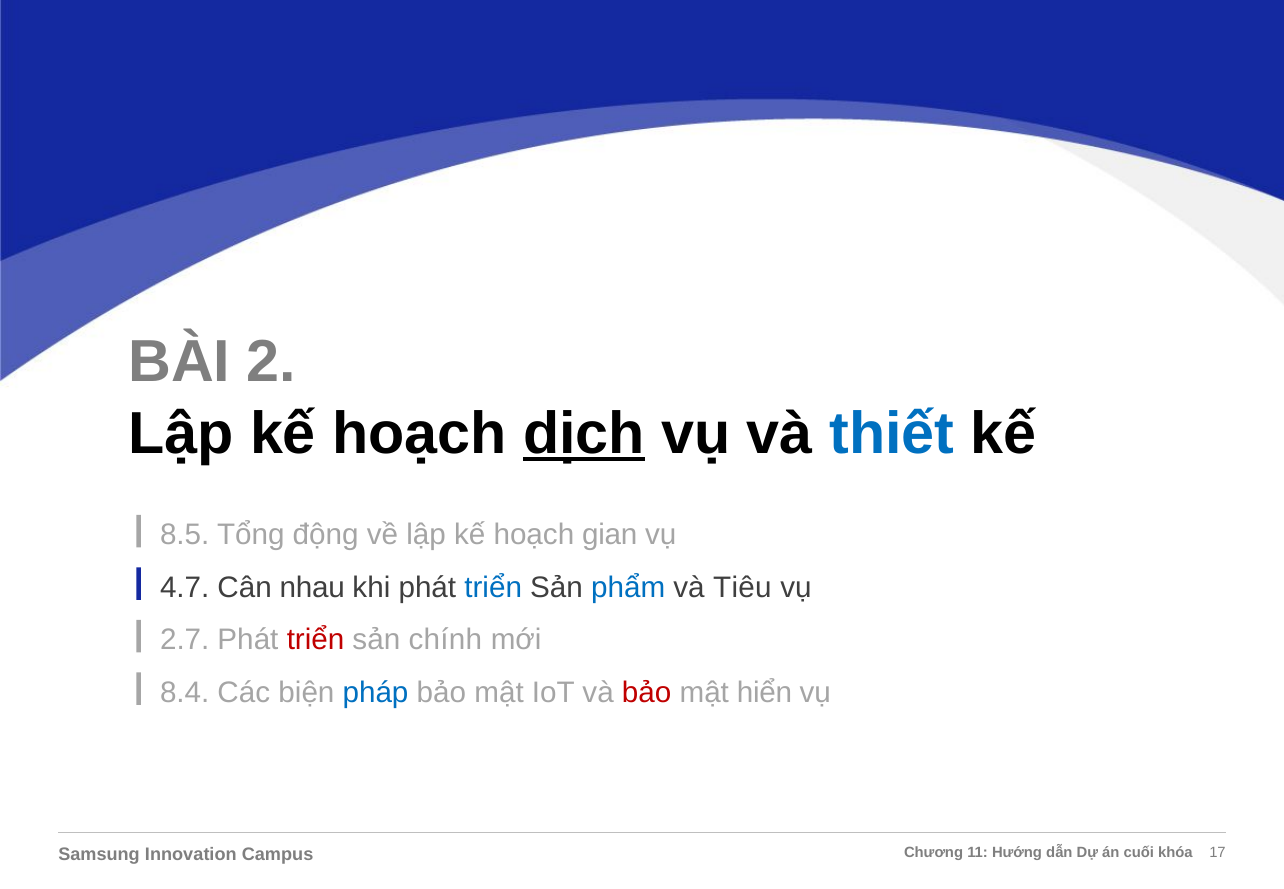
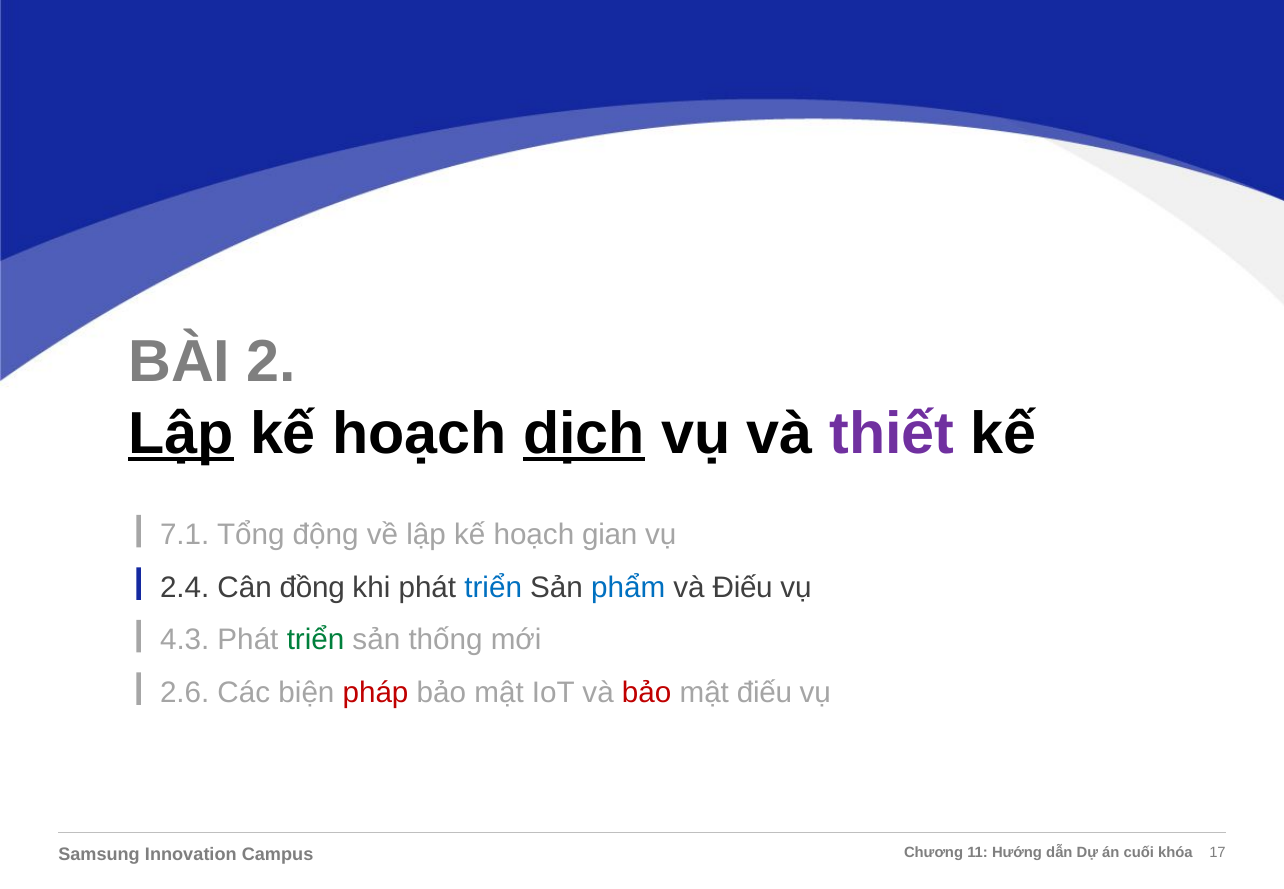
Lập underline: none -> present (181, 434)
thiết colour: blue -> purple (892, 434)
8.5: 8.5 -> 7.1 (185, 535)
4.7: 4.7 -> 2.4 (185, 588)
nhau: nhau -> đồng (312, 588)
và Tiêu: Tiêu -> Điếu (743, 588)
2.7: 2.7 -> 4.3 (185, 640)
triển colour: red -> green (316, 640)
chính: chính -> thống (446, 640)
8.4: 8.4 -> 2.6 (185, 693)
pháp colour: blue -> red (376, 693)
mật hiển: hiển -> điếu (764, 693)
